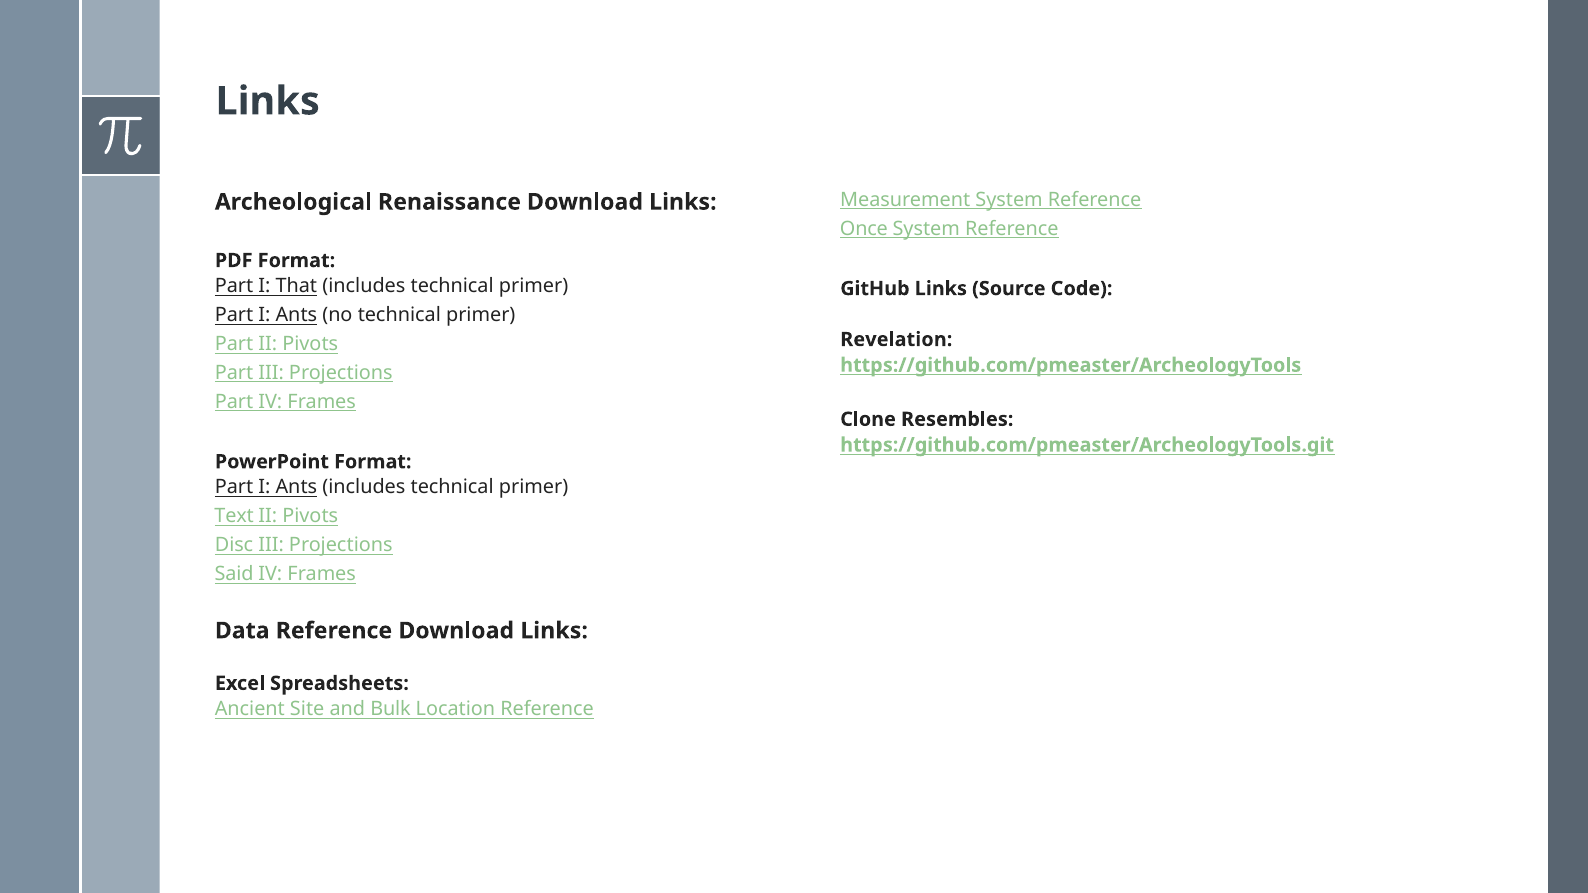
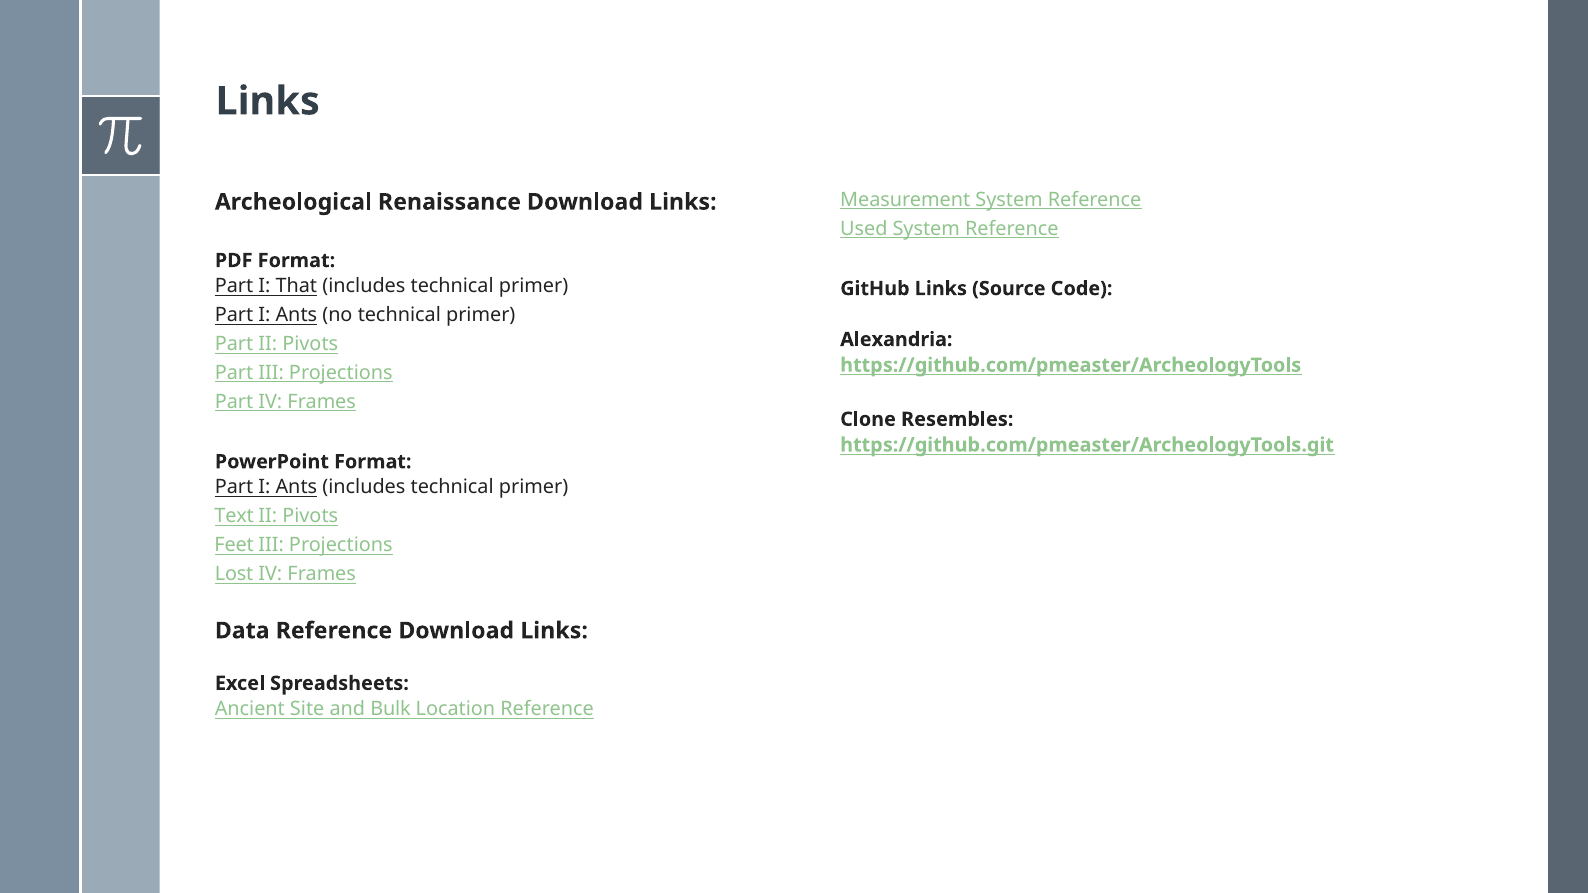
Once: Once -> Used (864, 229)
Revelation: Revelation -> Alexandria (896, 340)
Disc: Disc -> Feet (234, 545)
Said: Said -> Lost (234, 574)
